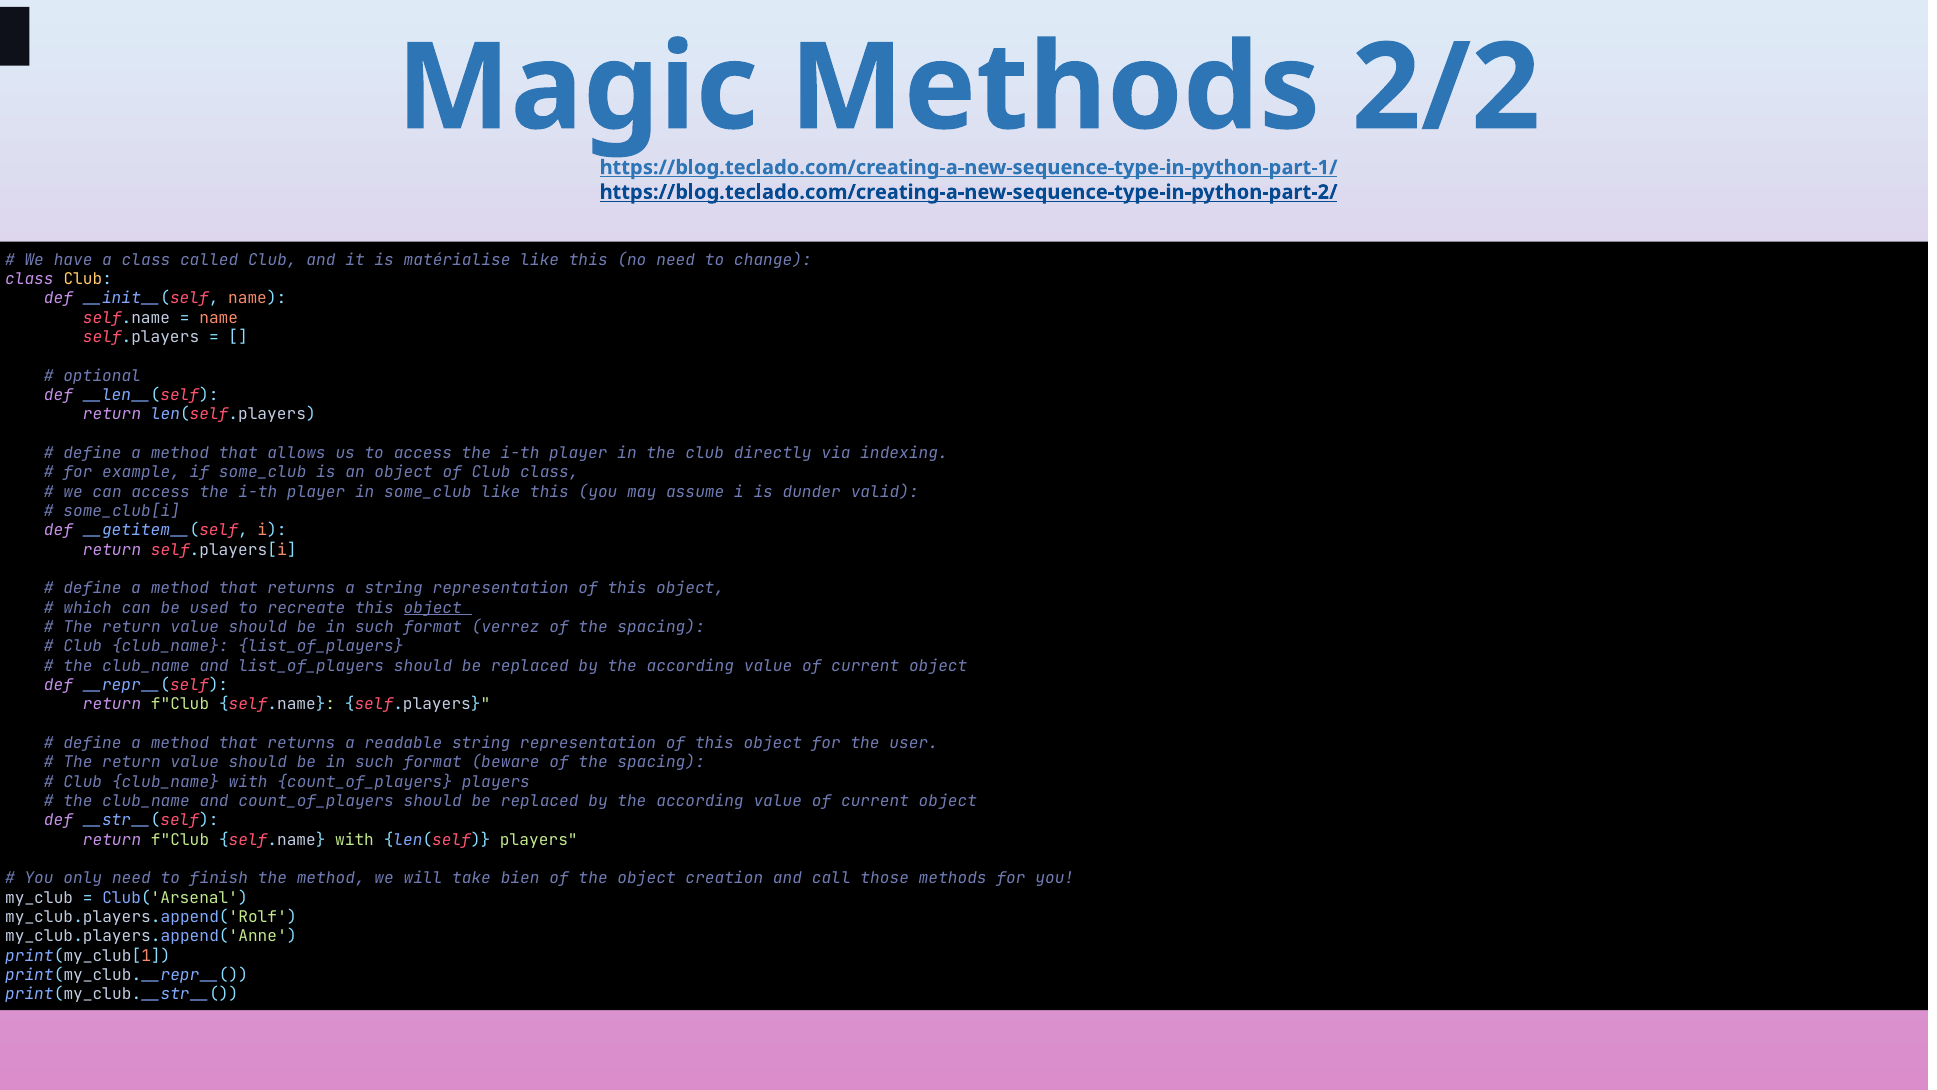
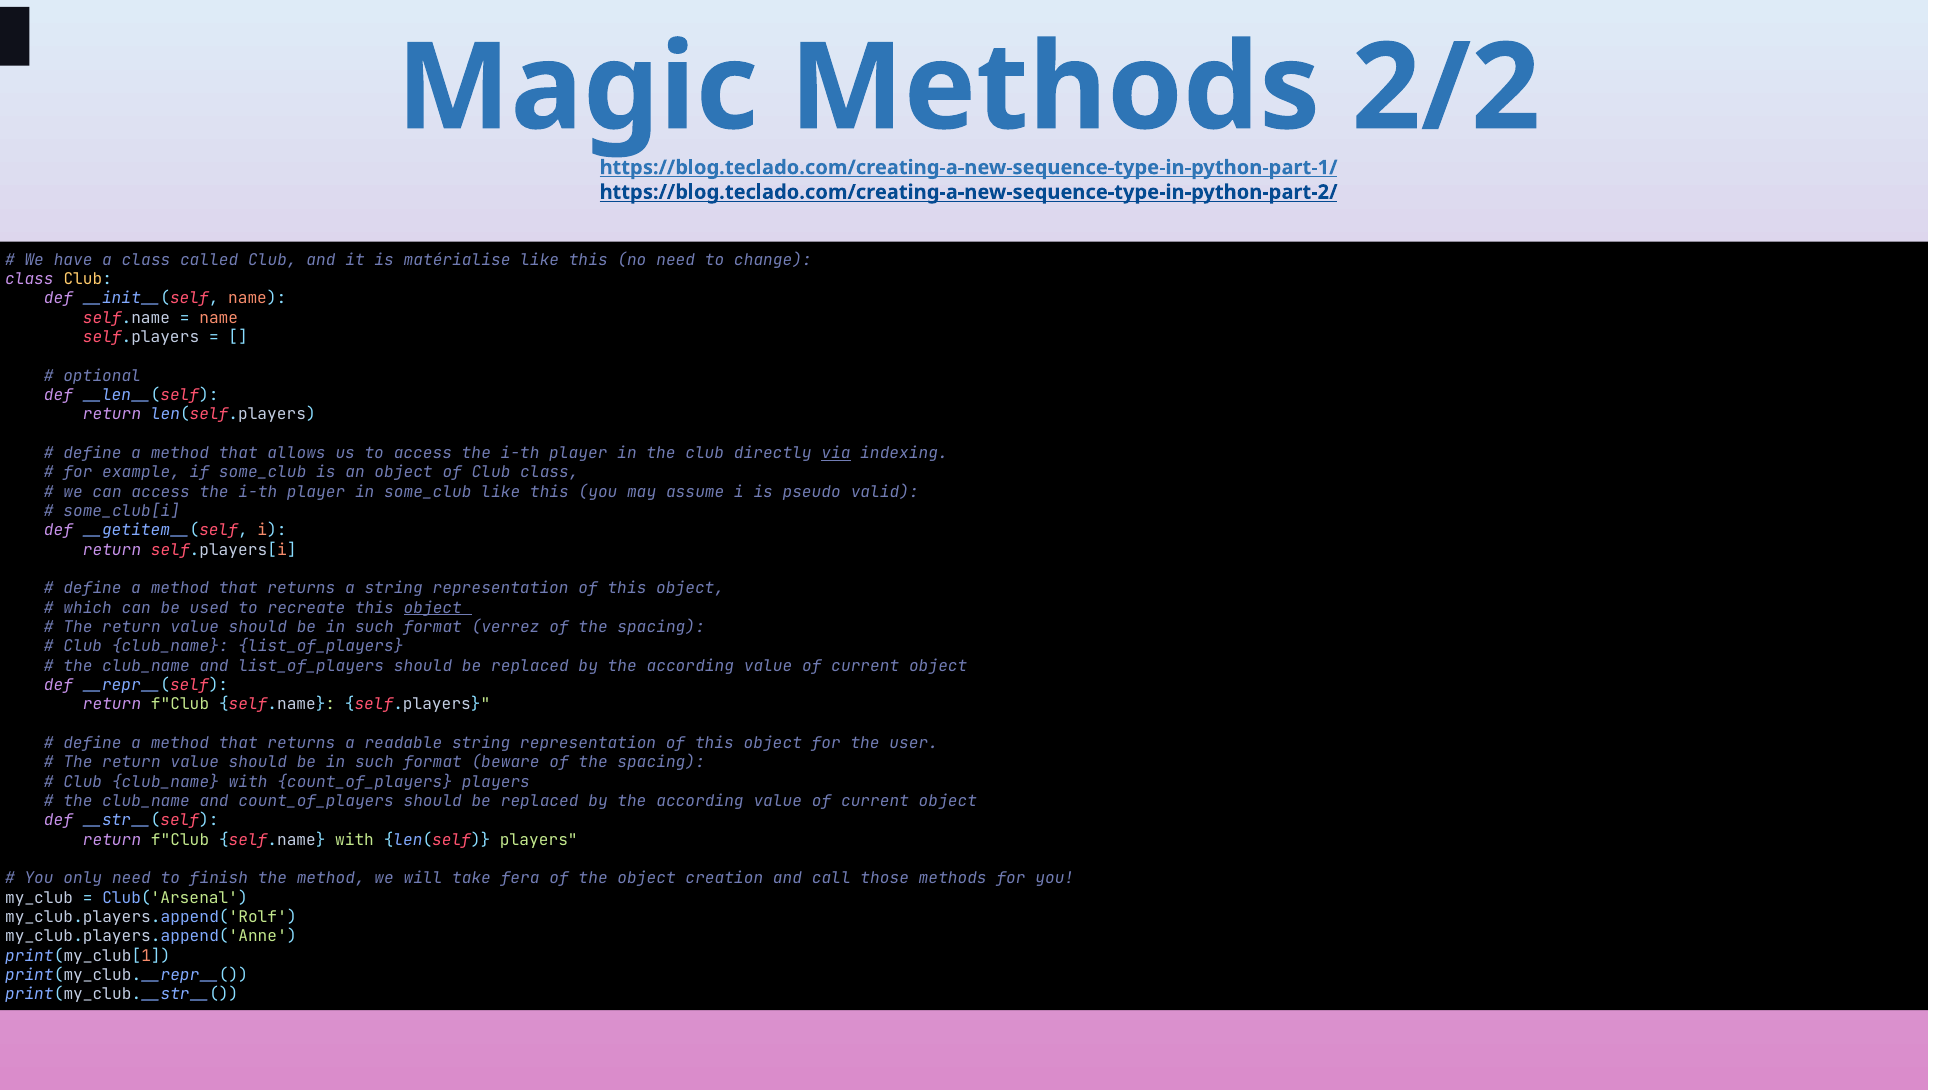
via underline: none -> present (836, 453)
dunder: dunder -> pseudo (812, 492)
bien: bien -> fera (520, 878)
